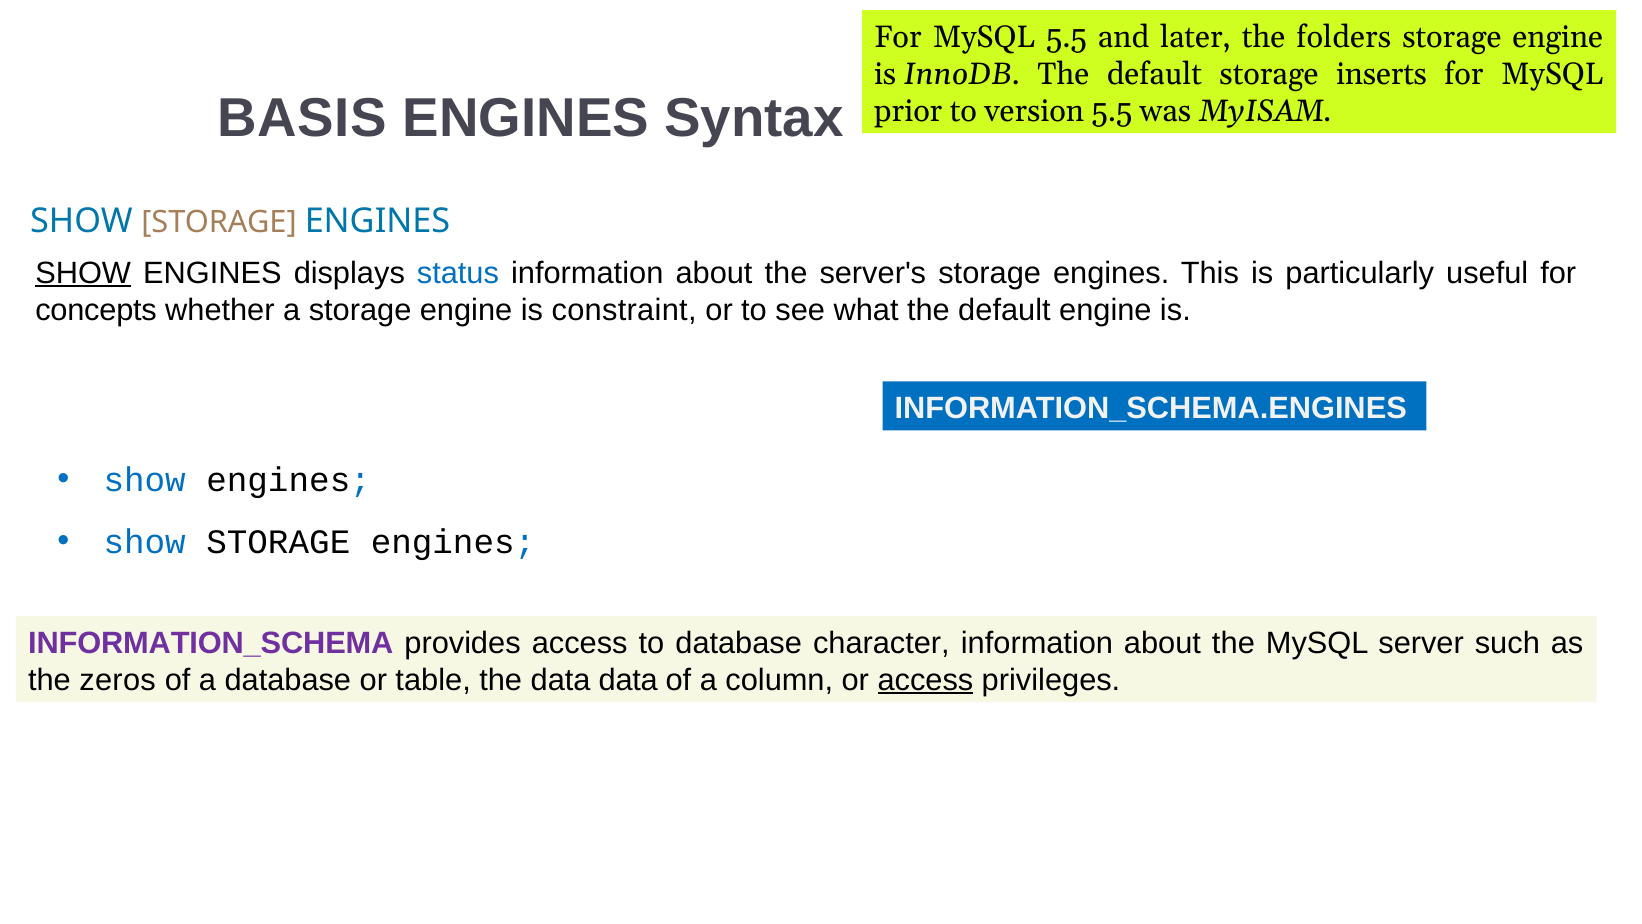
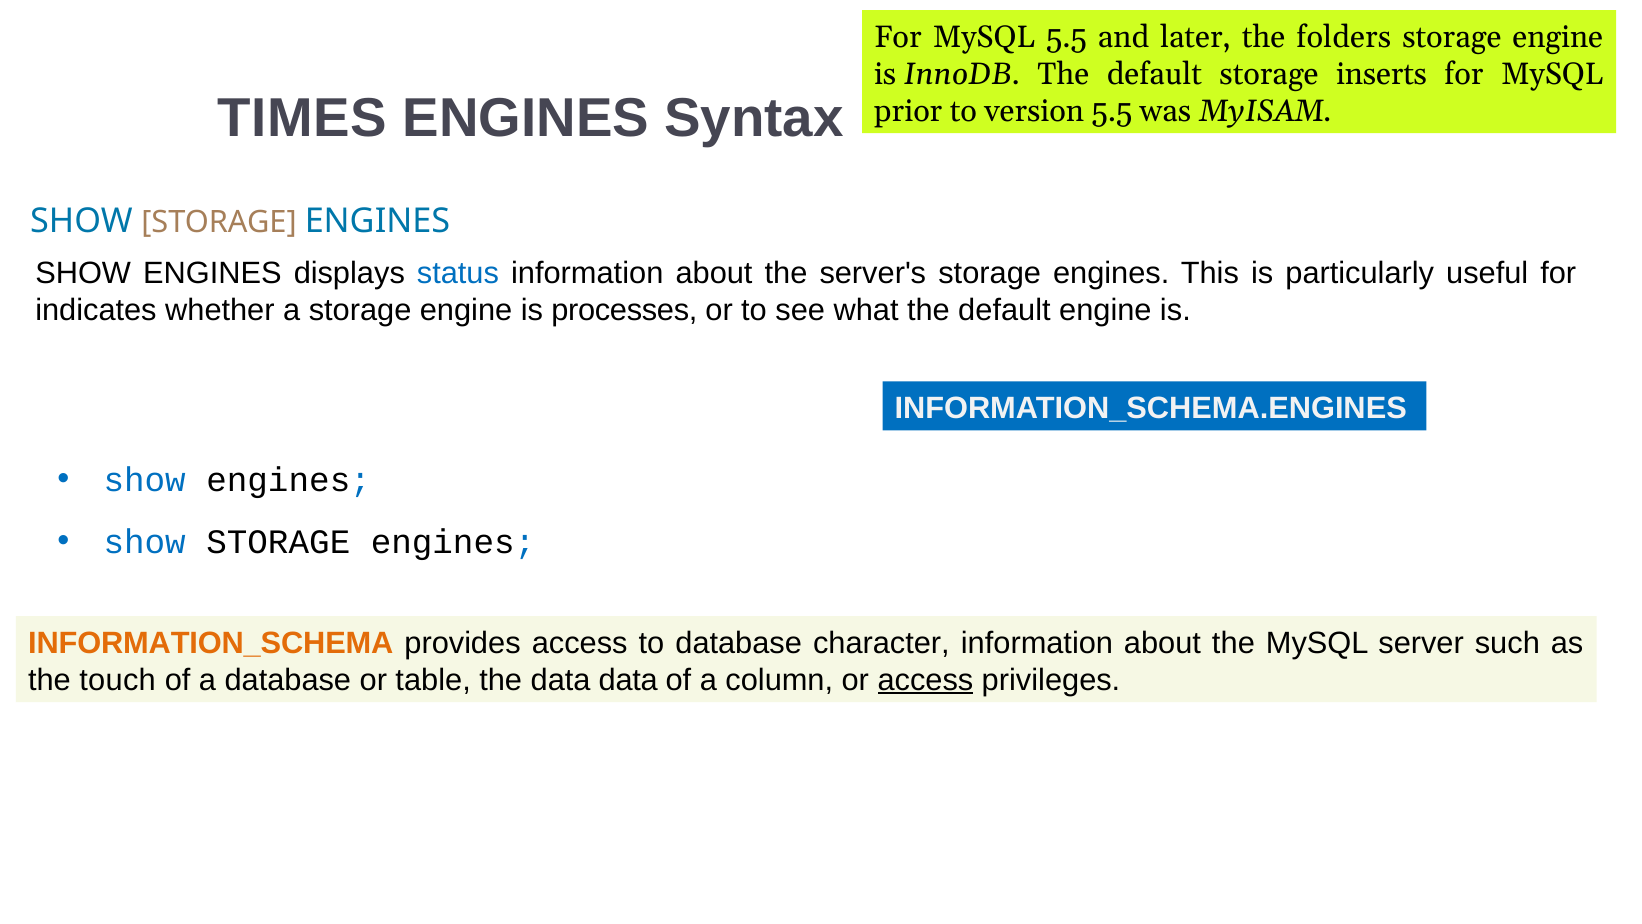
BASIS: BASIS -> TIMES (302, 119)
SHOW underline: present -> none (83, 273)
concepts: concepts -> indicates (96, 310)
constraint: constraint -> processes (624, 310)
INFORMATION_SCHEMA colour: purple -> orange (211, 643)
zeros: zeros -> touch (118, 680)
